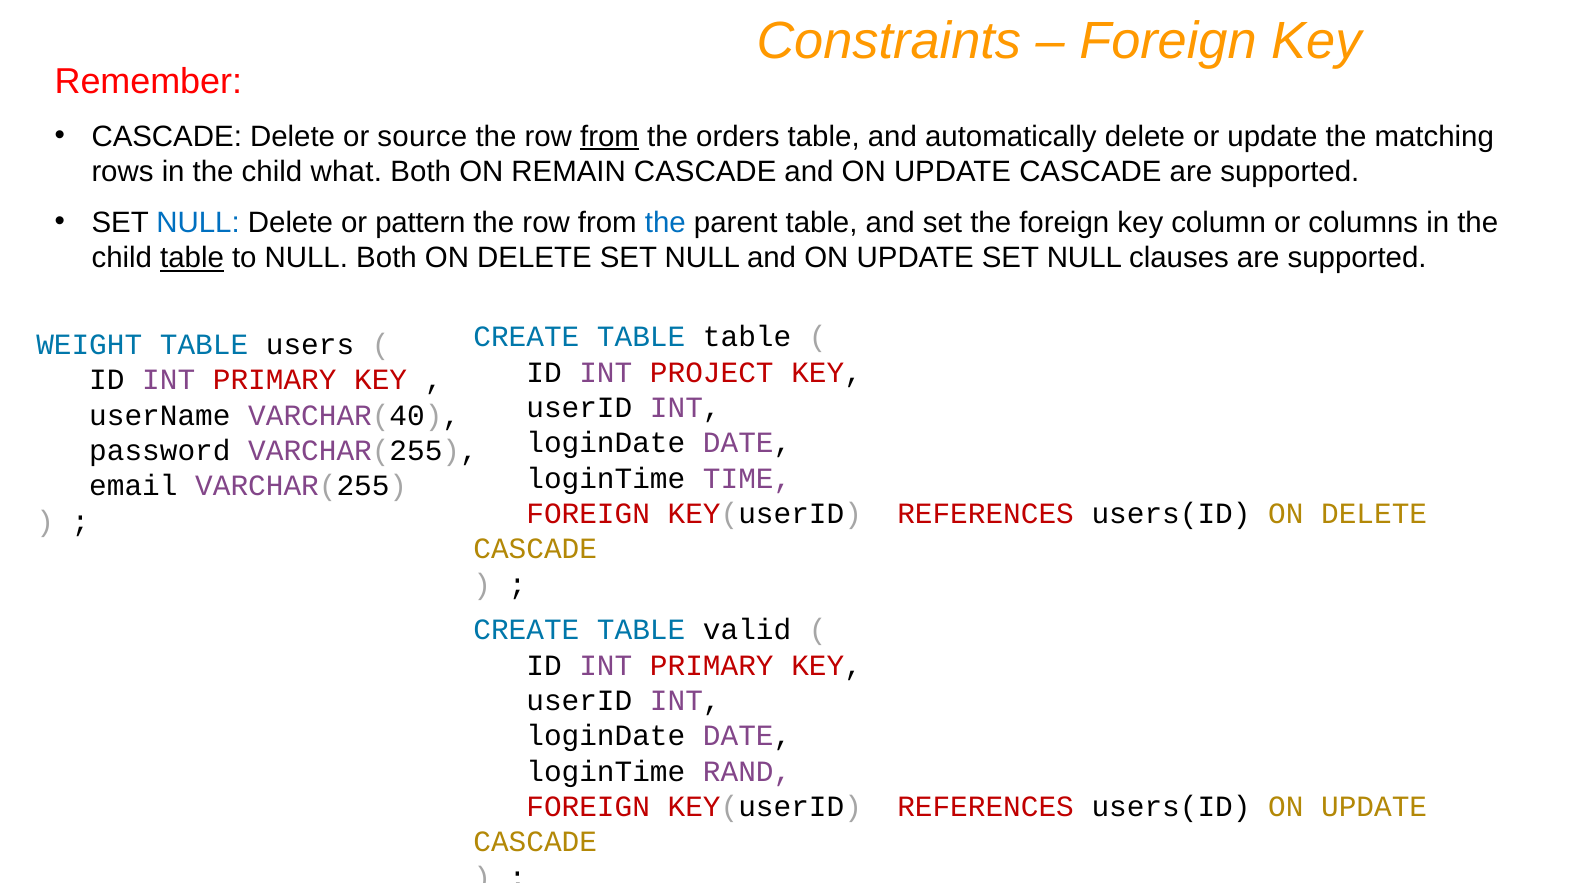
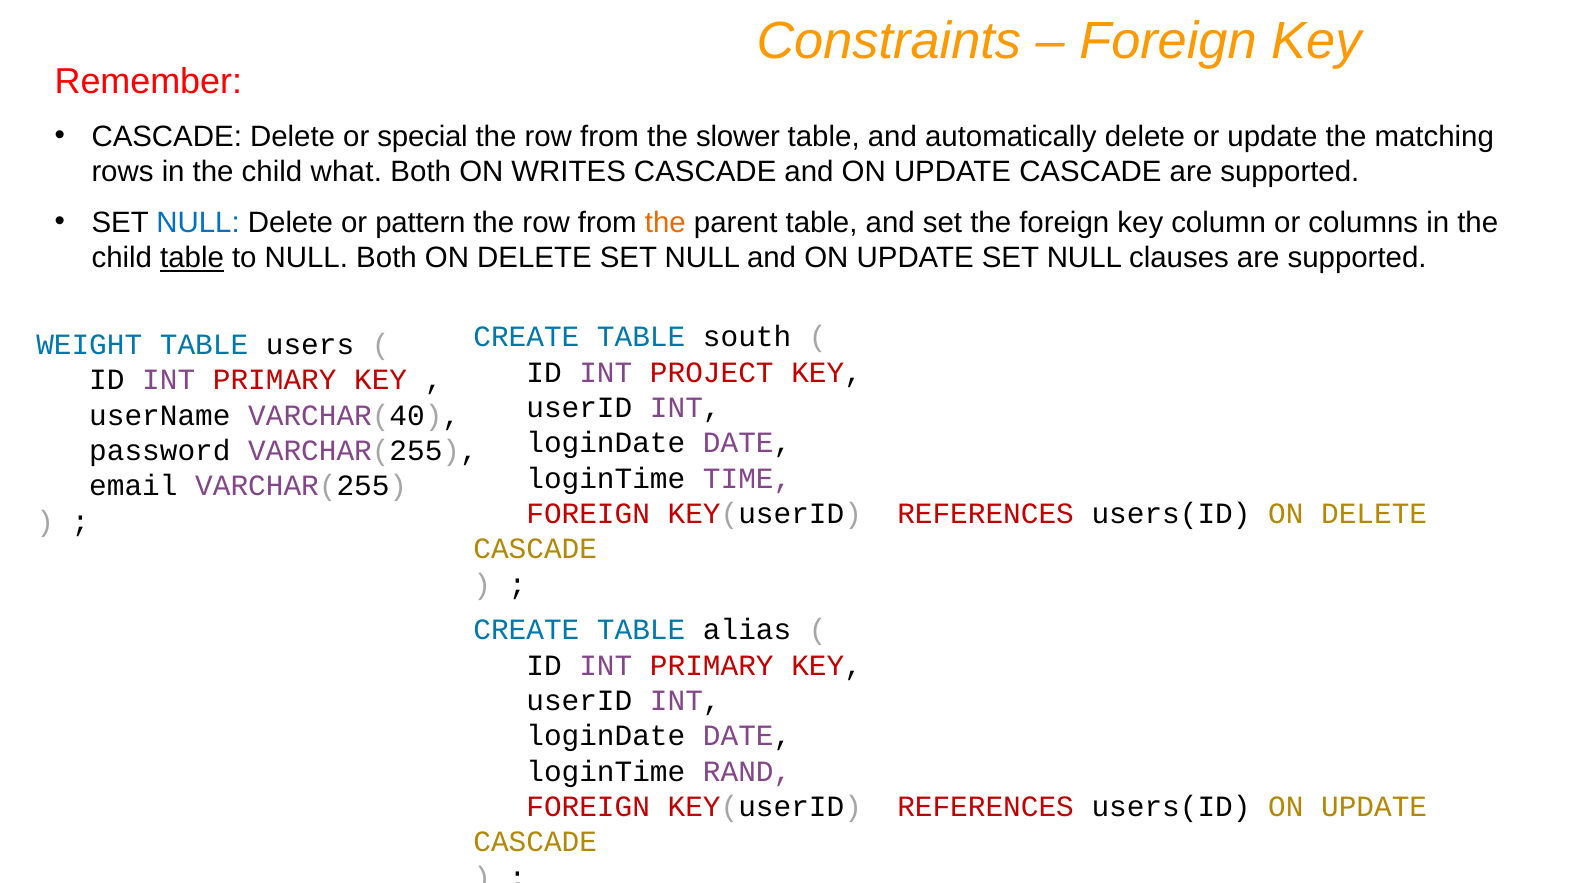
source: source -> special (423, 136)
from underline: present -> none (610, 136)
orders: orders -> slower (738, 136)
REMAIN: REMAIN -> WRITES (569, 172)
the colour: blue -> orange (665, 223)
TABLE table: table -> south (747, 337)
valid: valid -> alias (747, 630)
